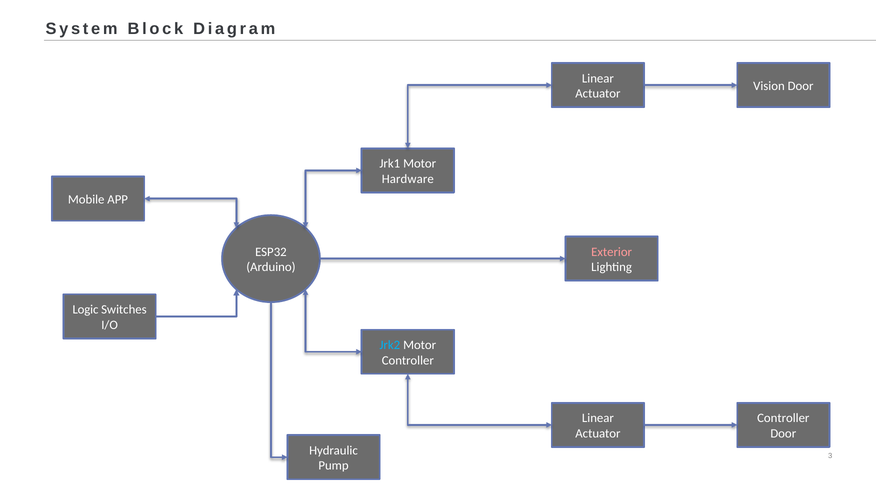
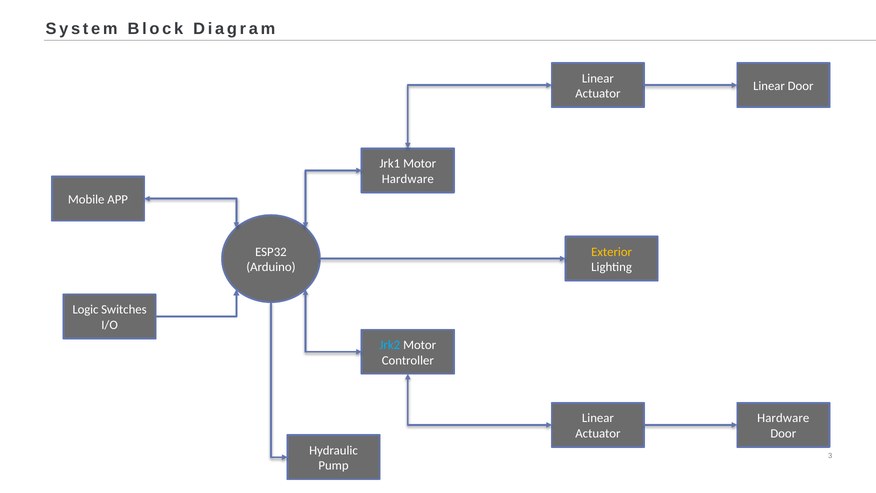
Vision: Vision -> Linear (769, 86)
Exterior colour: pink -> yellow (612, 252)
Controller: Controller -> Hardware (783, 418)
